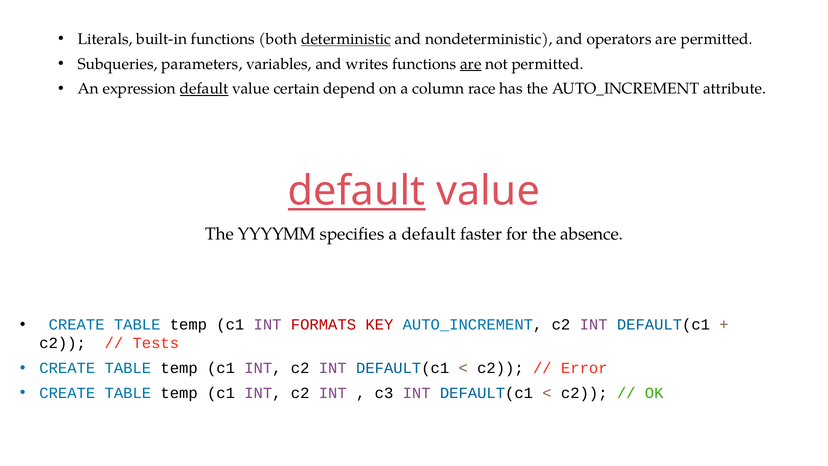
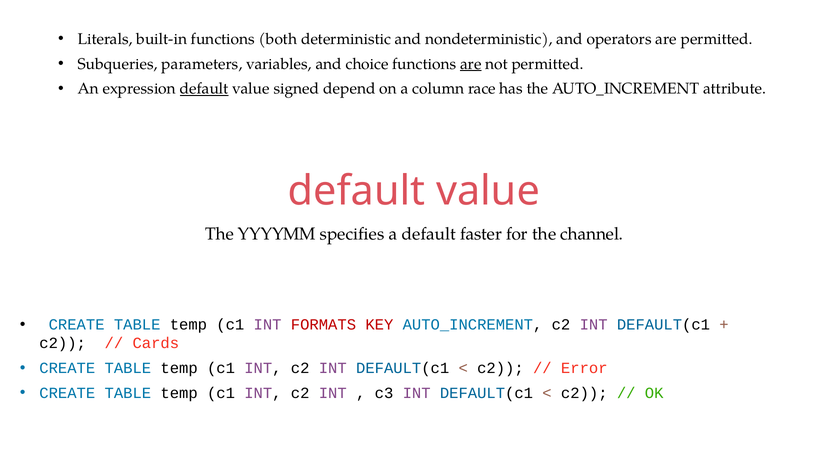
deterministic underline: present -> none (346, 39)
writes: writes -> choice (367, 64)
certain: certain -> signed (296, 89)
default underline: present -> none (357, 191)
absence: absence -> channel (592, 234)
Tests: Tests -> Cards (156, 343)
